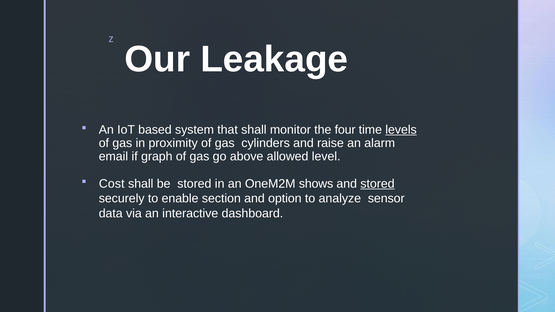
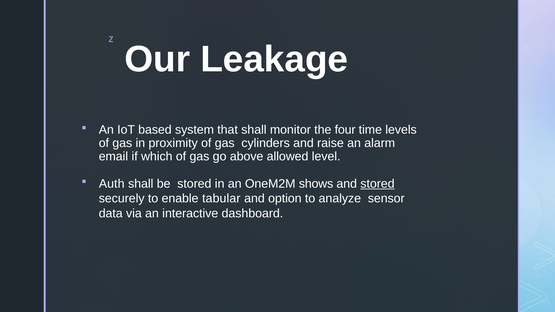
levels underline: present -> none (401, 130)
graph: graph -> which (157, 156)
Cost: Cost -> Auth (112, 184)
section: section -> tabular (221, 199)
